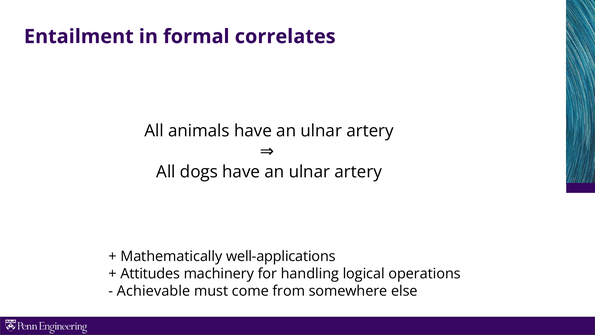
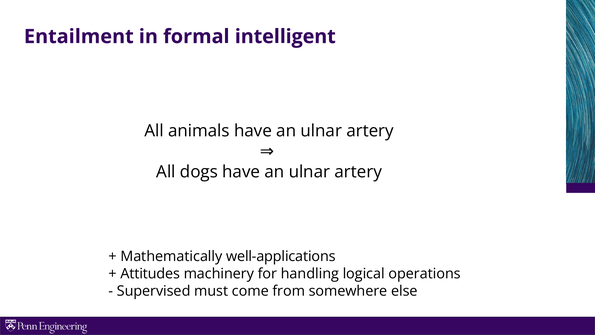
correlates: correlates -> intelligent (285, 37)
Achievable: Achievable -> Supervised (154, 291)
